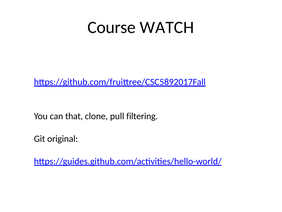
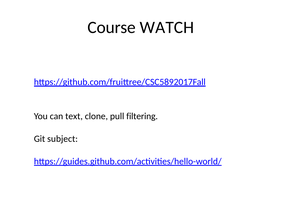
that: that -> text (74, 116)
original: original -> subject (63, 138)
